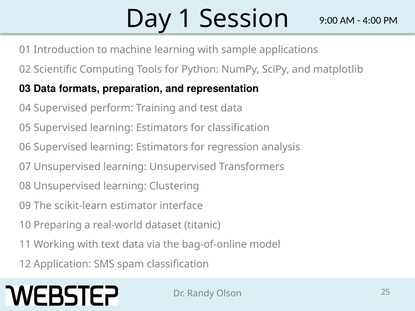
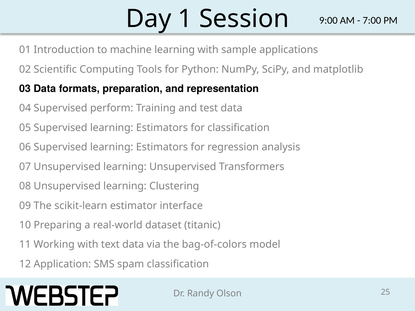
4:00: 4:00 -> 7:00 (372, 20)
bag-of-online: bag-of-online -> bag-of-colors (214, 245)
